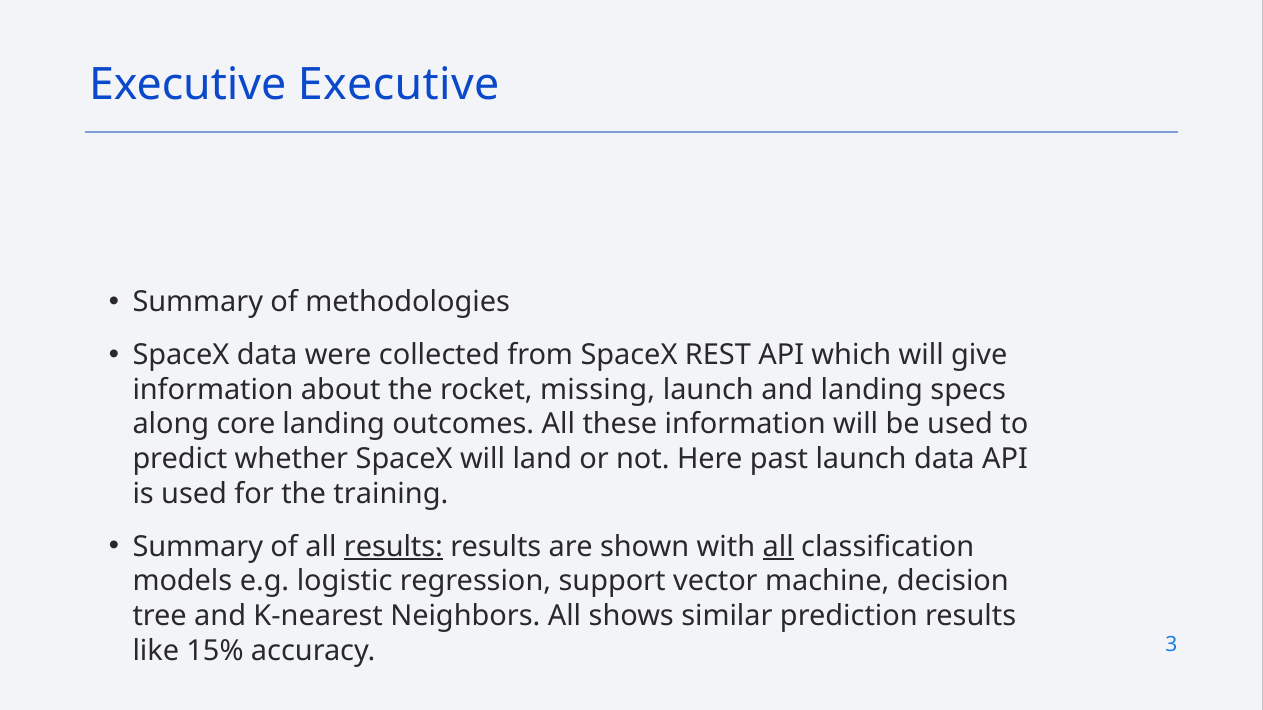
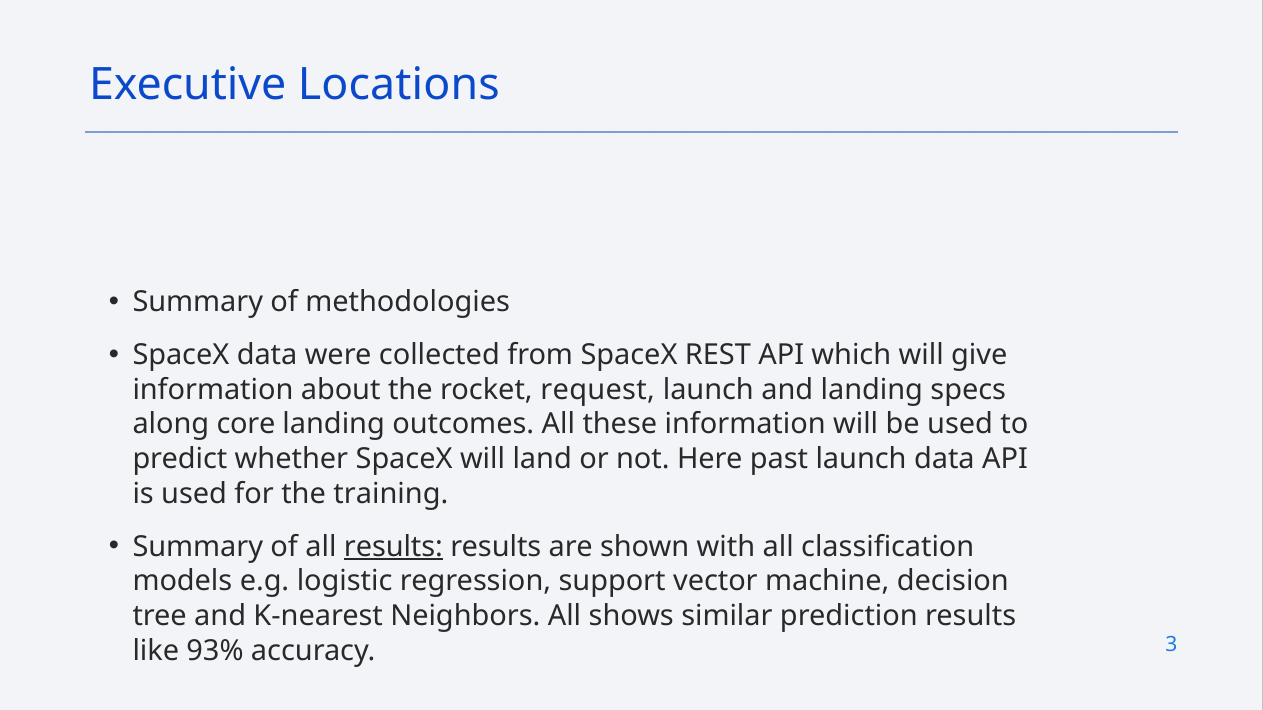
Executive Executive: Executive -> Locations (399, 84)
missing: missing -> request (598, 390)
all underline: present -> none (778, 547)
15%: 15% -> 93% (215, 651)
